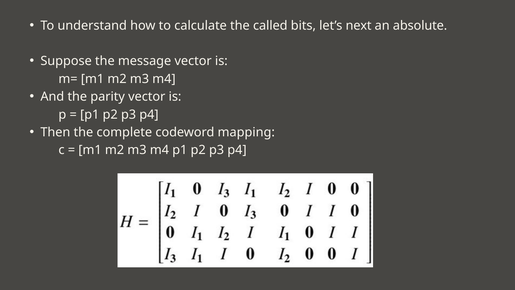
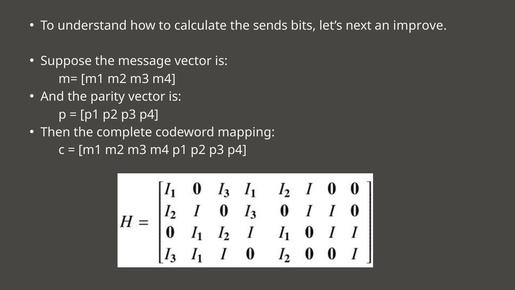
called: called -> sends (270, 25)
absolute: absolute -> improve (420, 25)
